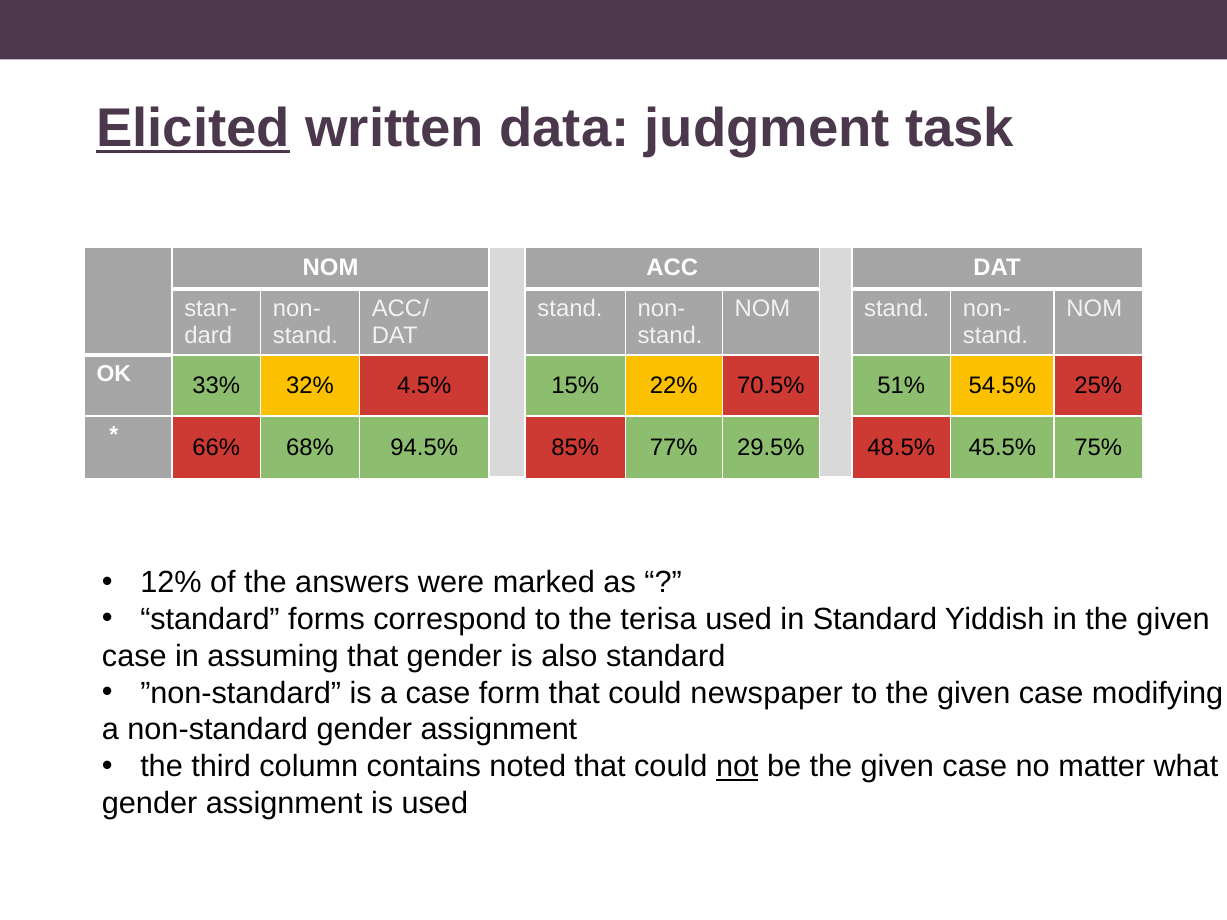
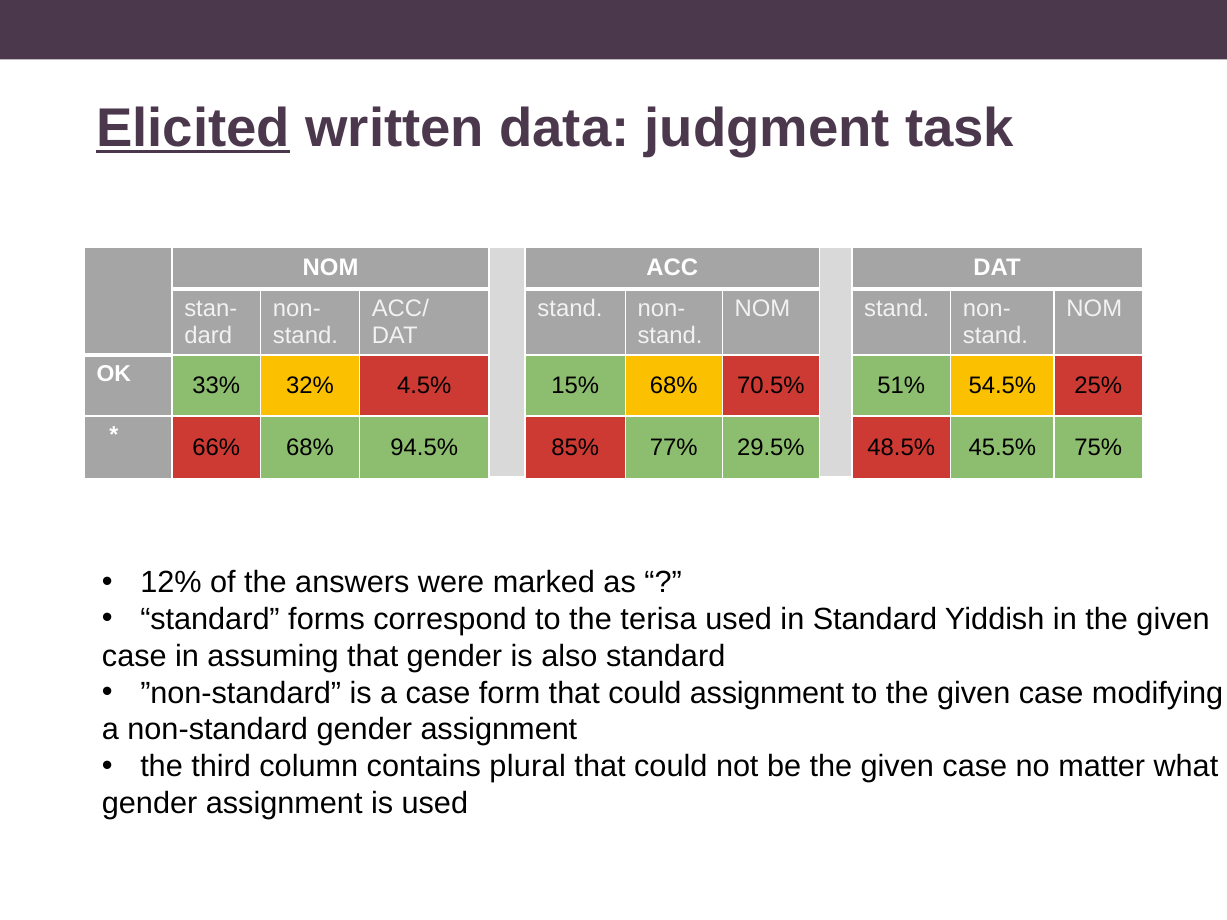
15% 22%: 22% -> 68% (674, 386)
could newspaper: newspaper -> assignment (767, 693)
noted: noted -> plural (528, 767)
not underline: present -> none (737, 767)
